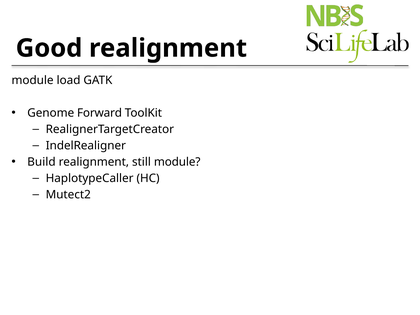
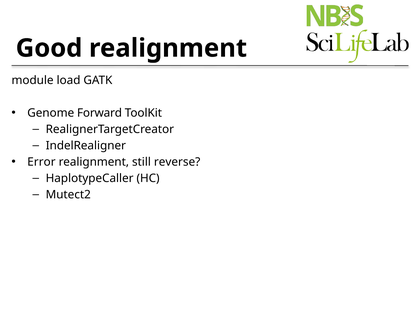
Build: Build -> Error (41, 162)
still module: module -> reverse (177, 162)
